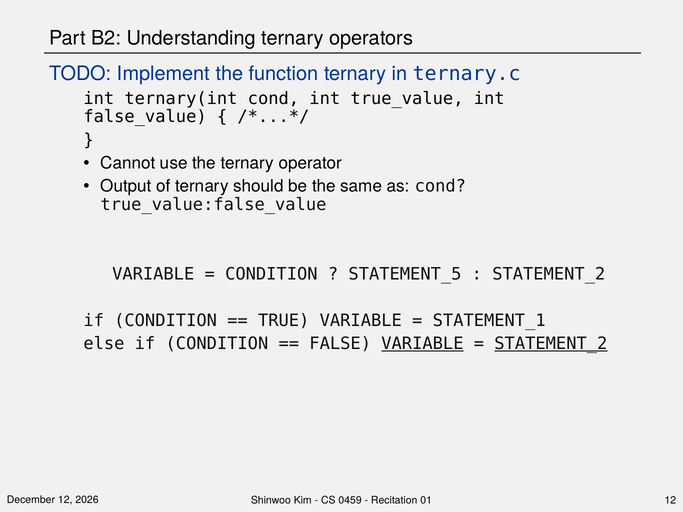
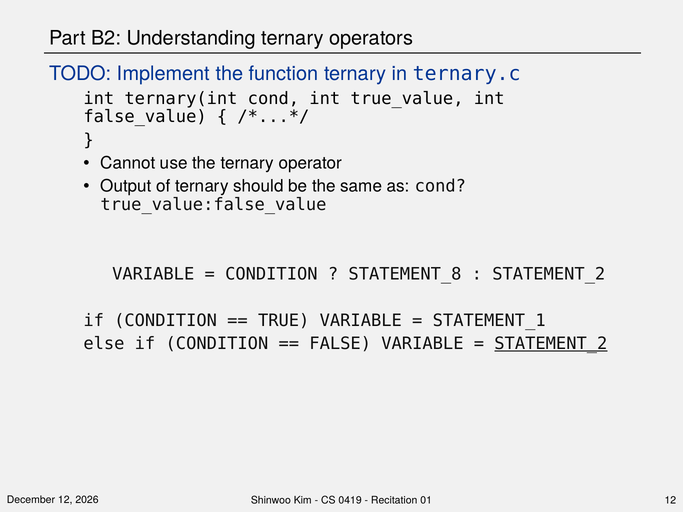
STATEMENT_5: STATEMENT_5 -> STATEMENT_8 (405, 274)
VARIABLE underline: present -> none (422, 344)
0459: 0459 -> 0419 (350, 501)
